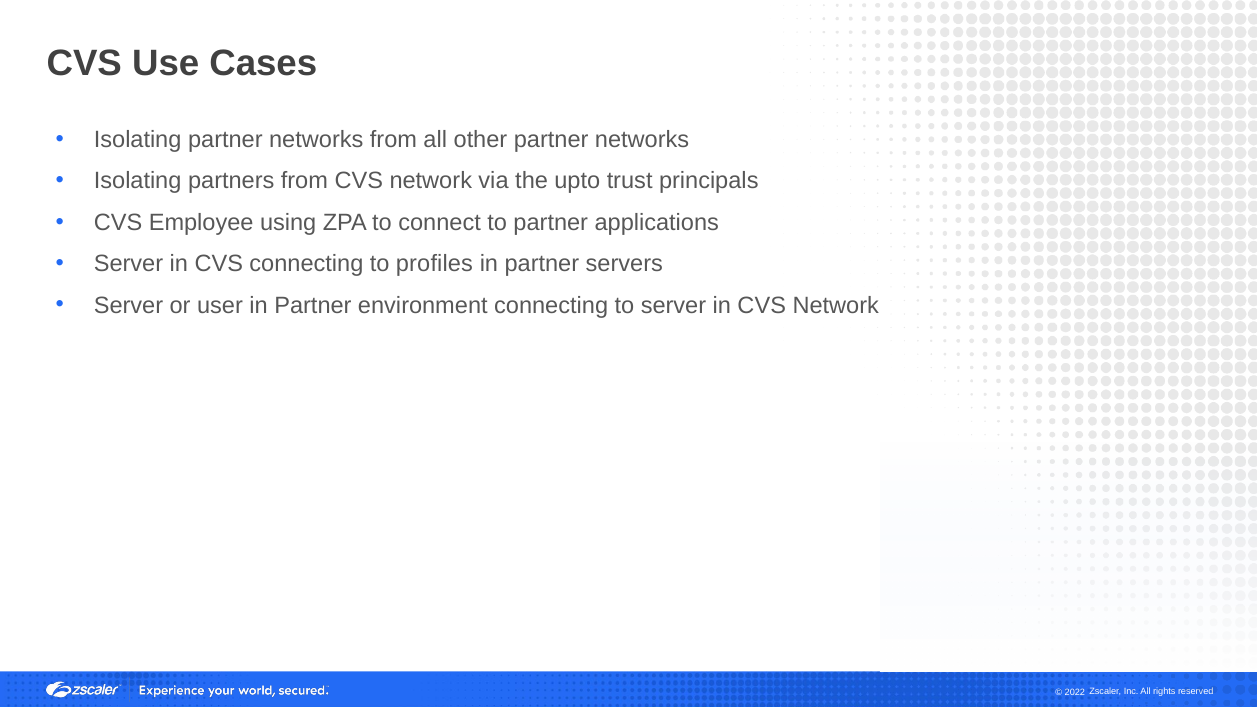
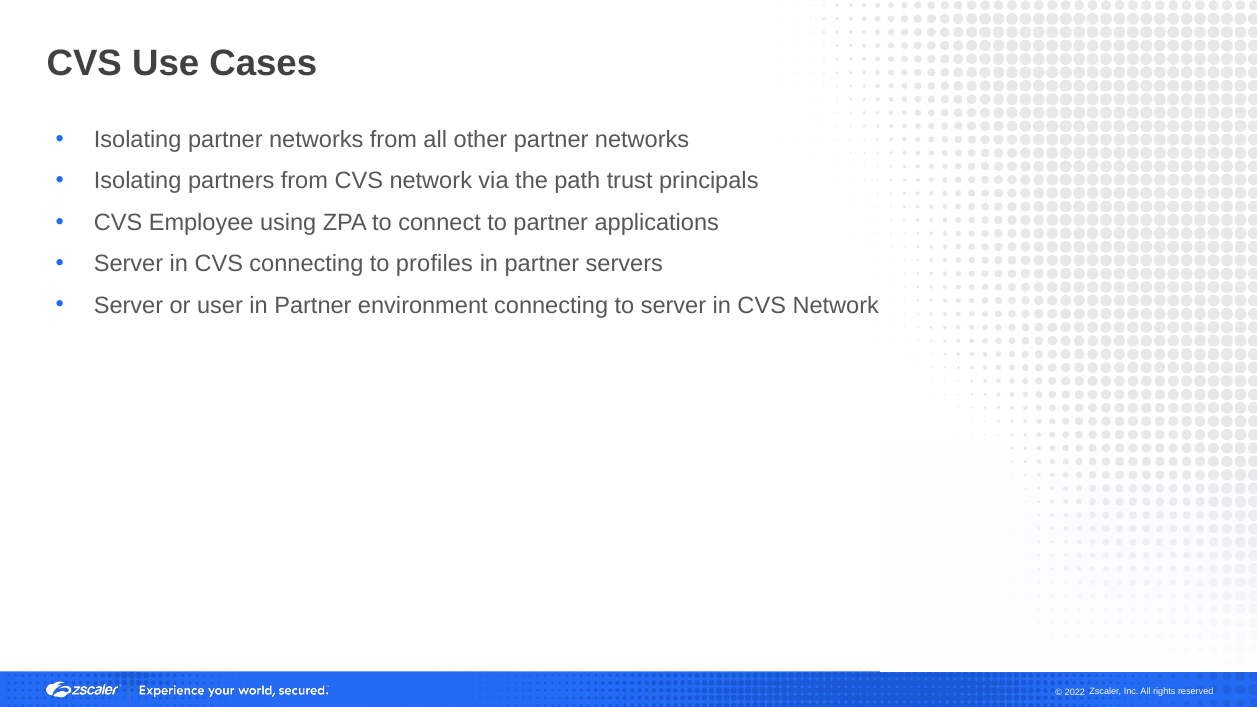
upto: upto -> path (577, 181)
